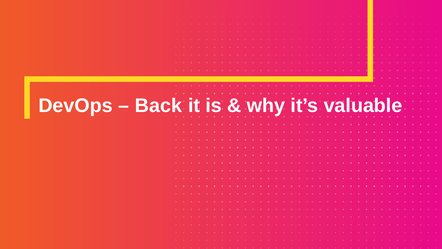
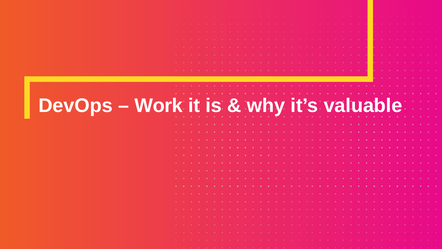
Back: Back -> Work (159, 105)
